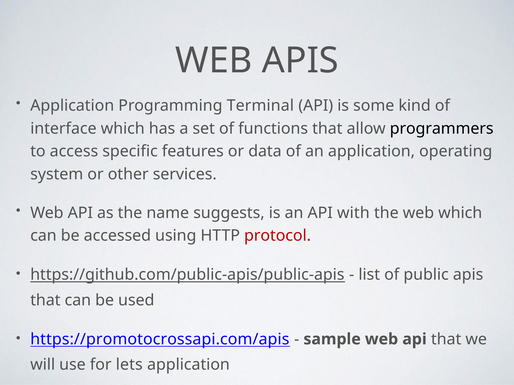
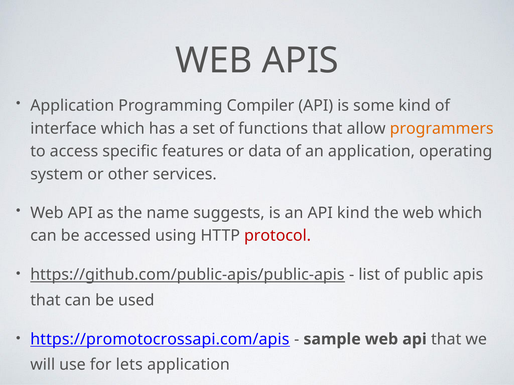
Terminal: Terminal -> Compiler (260, 106)
programmers colour: black -> orange (442, 129)
API with: with -> kind (353, 213)
